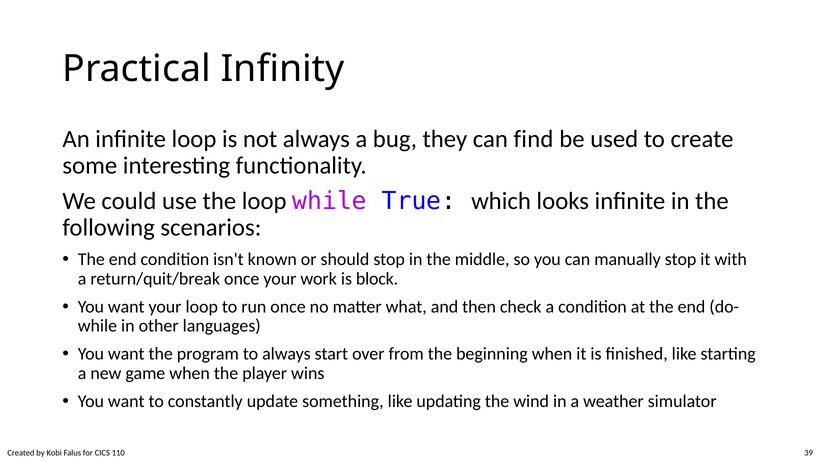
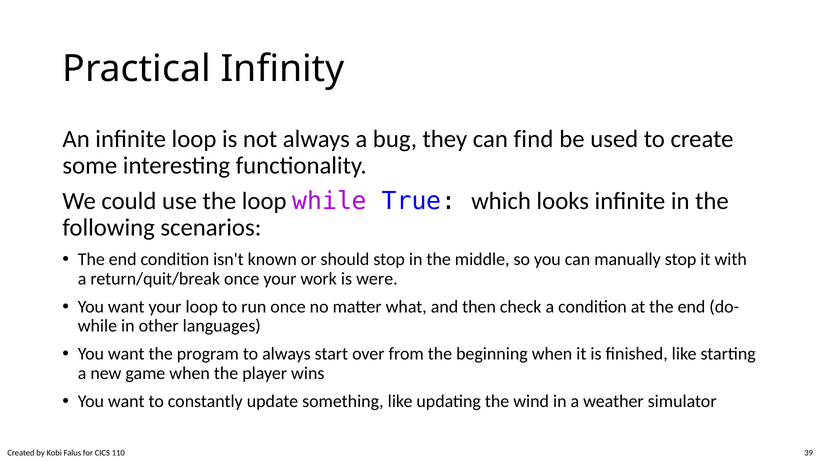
block: block -> were (377, 279)
